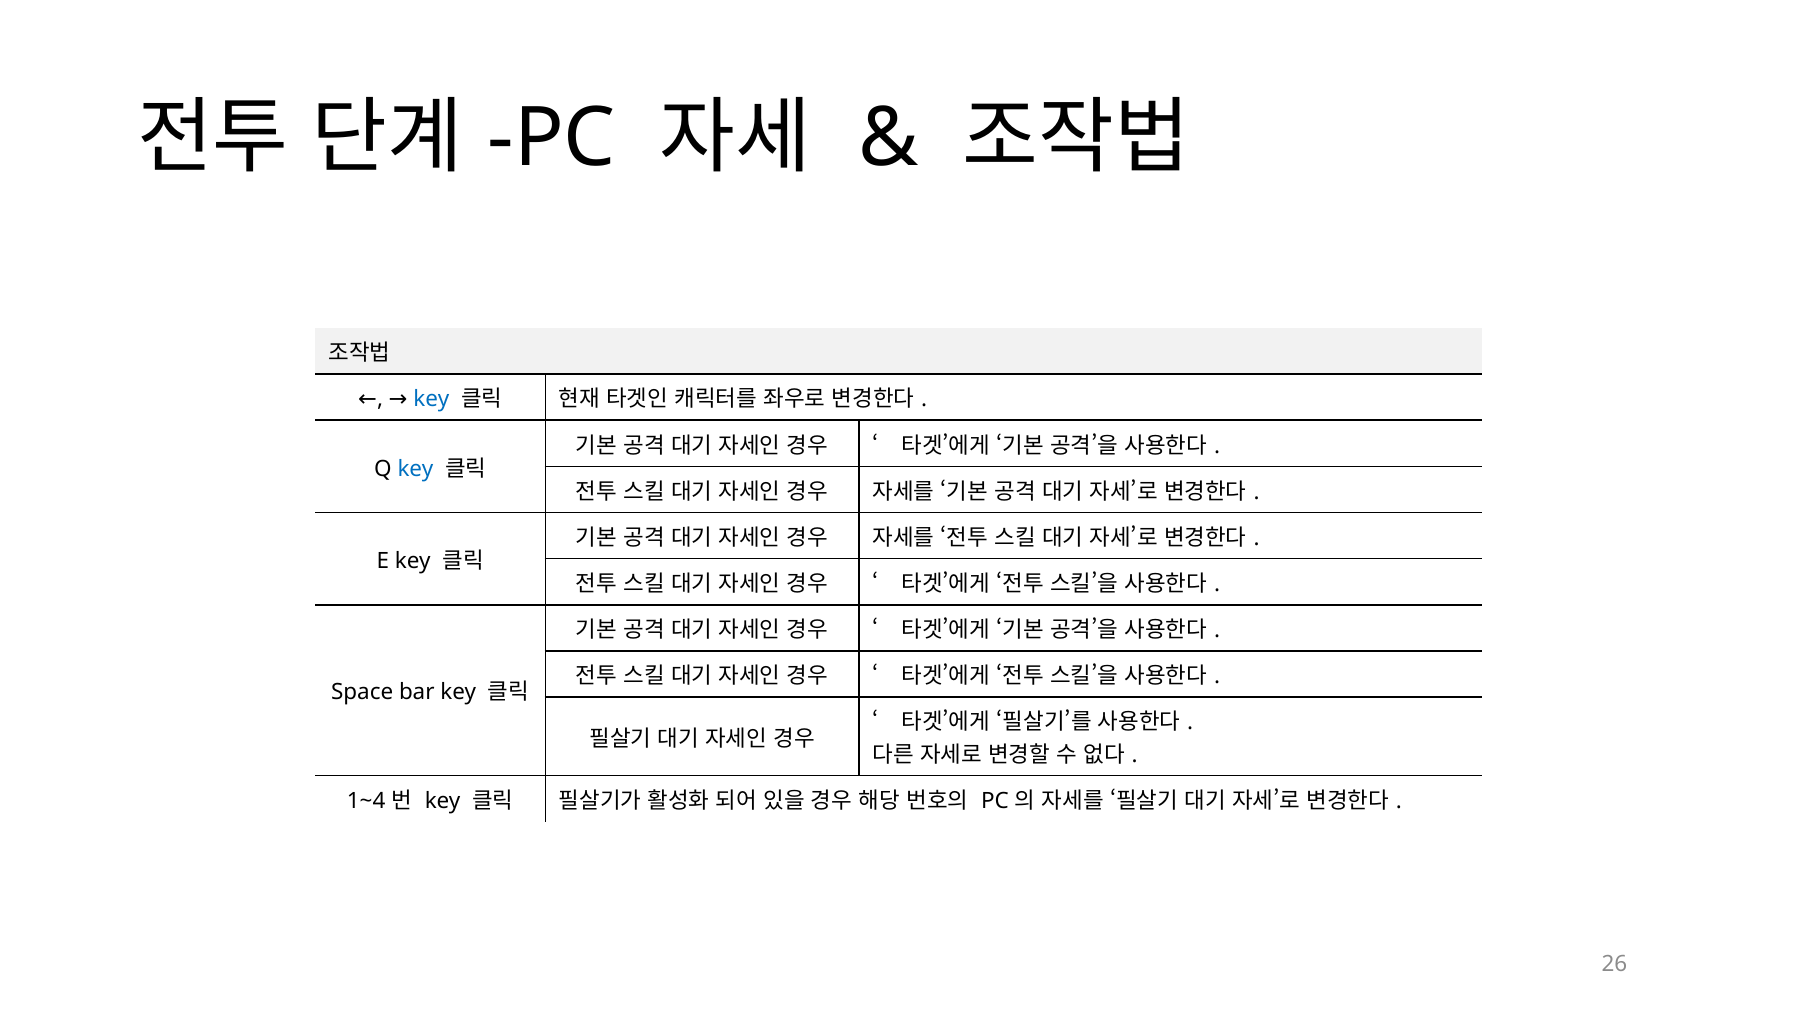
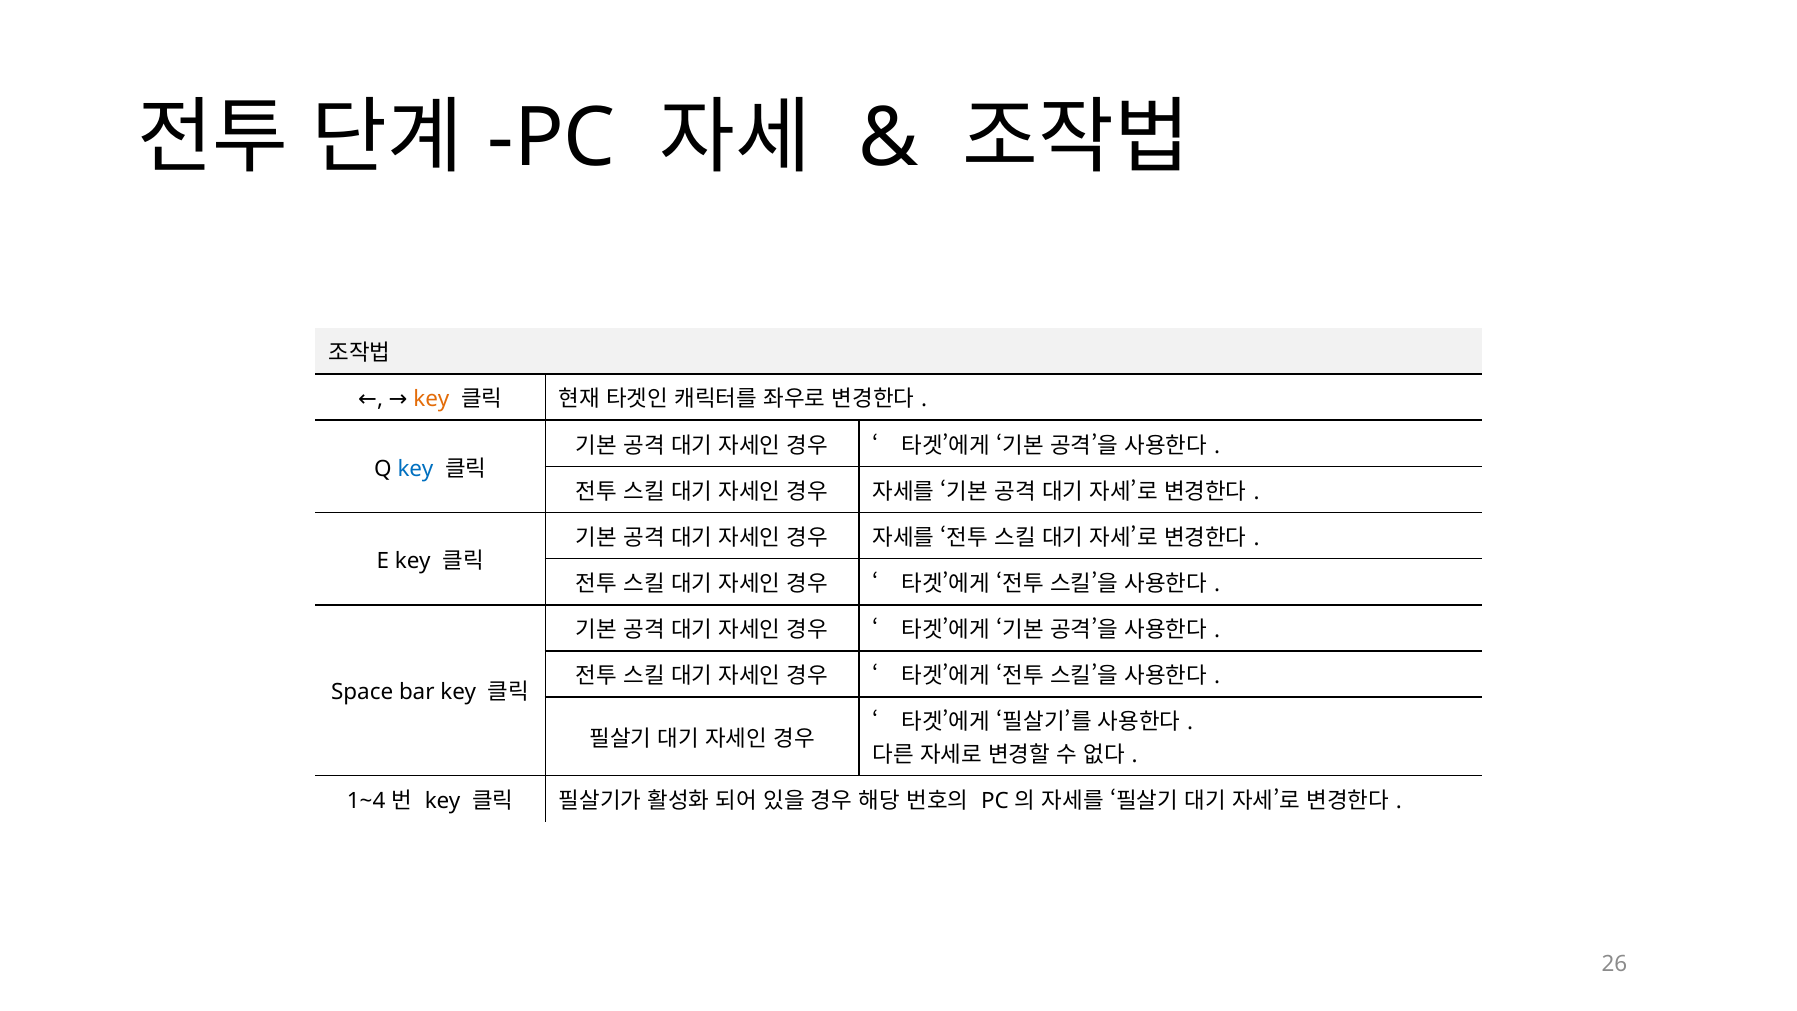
key colour: blue -> orange (431, 399)
